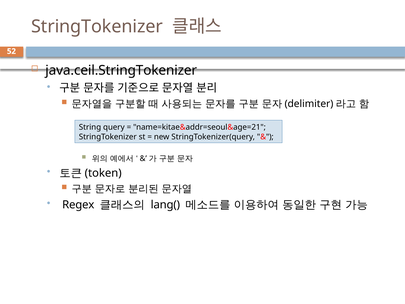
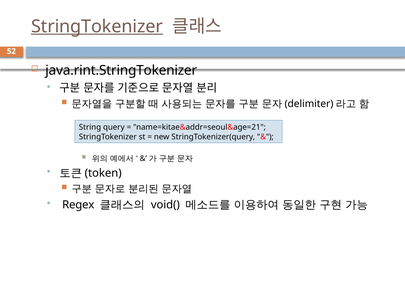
StringTokenizer underline: none -> present (97, 26)
java.ceil.StringTokenizer: java.ceil.StringTokenizer -> java.rint.StringTokenizer (121, 70)
lang(: lang( -> void( (165, 205)
